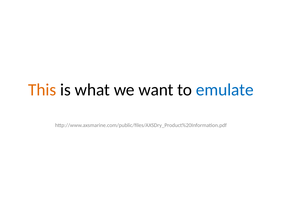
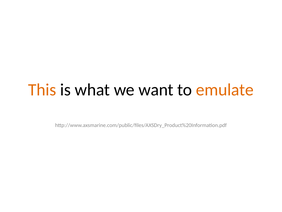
emulate colour: blue -> orange (225, 90)
